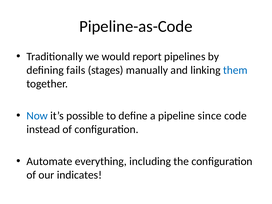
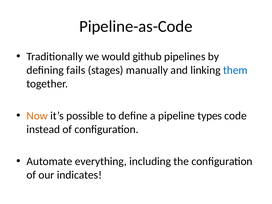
report: report -> github (147, 57)
Now colour: blue -> orange (37, 116)
since: since -> types (210, 116)
